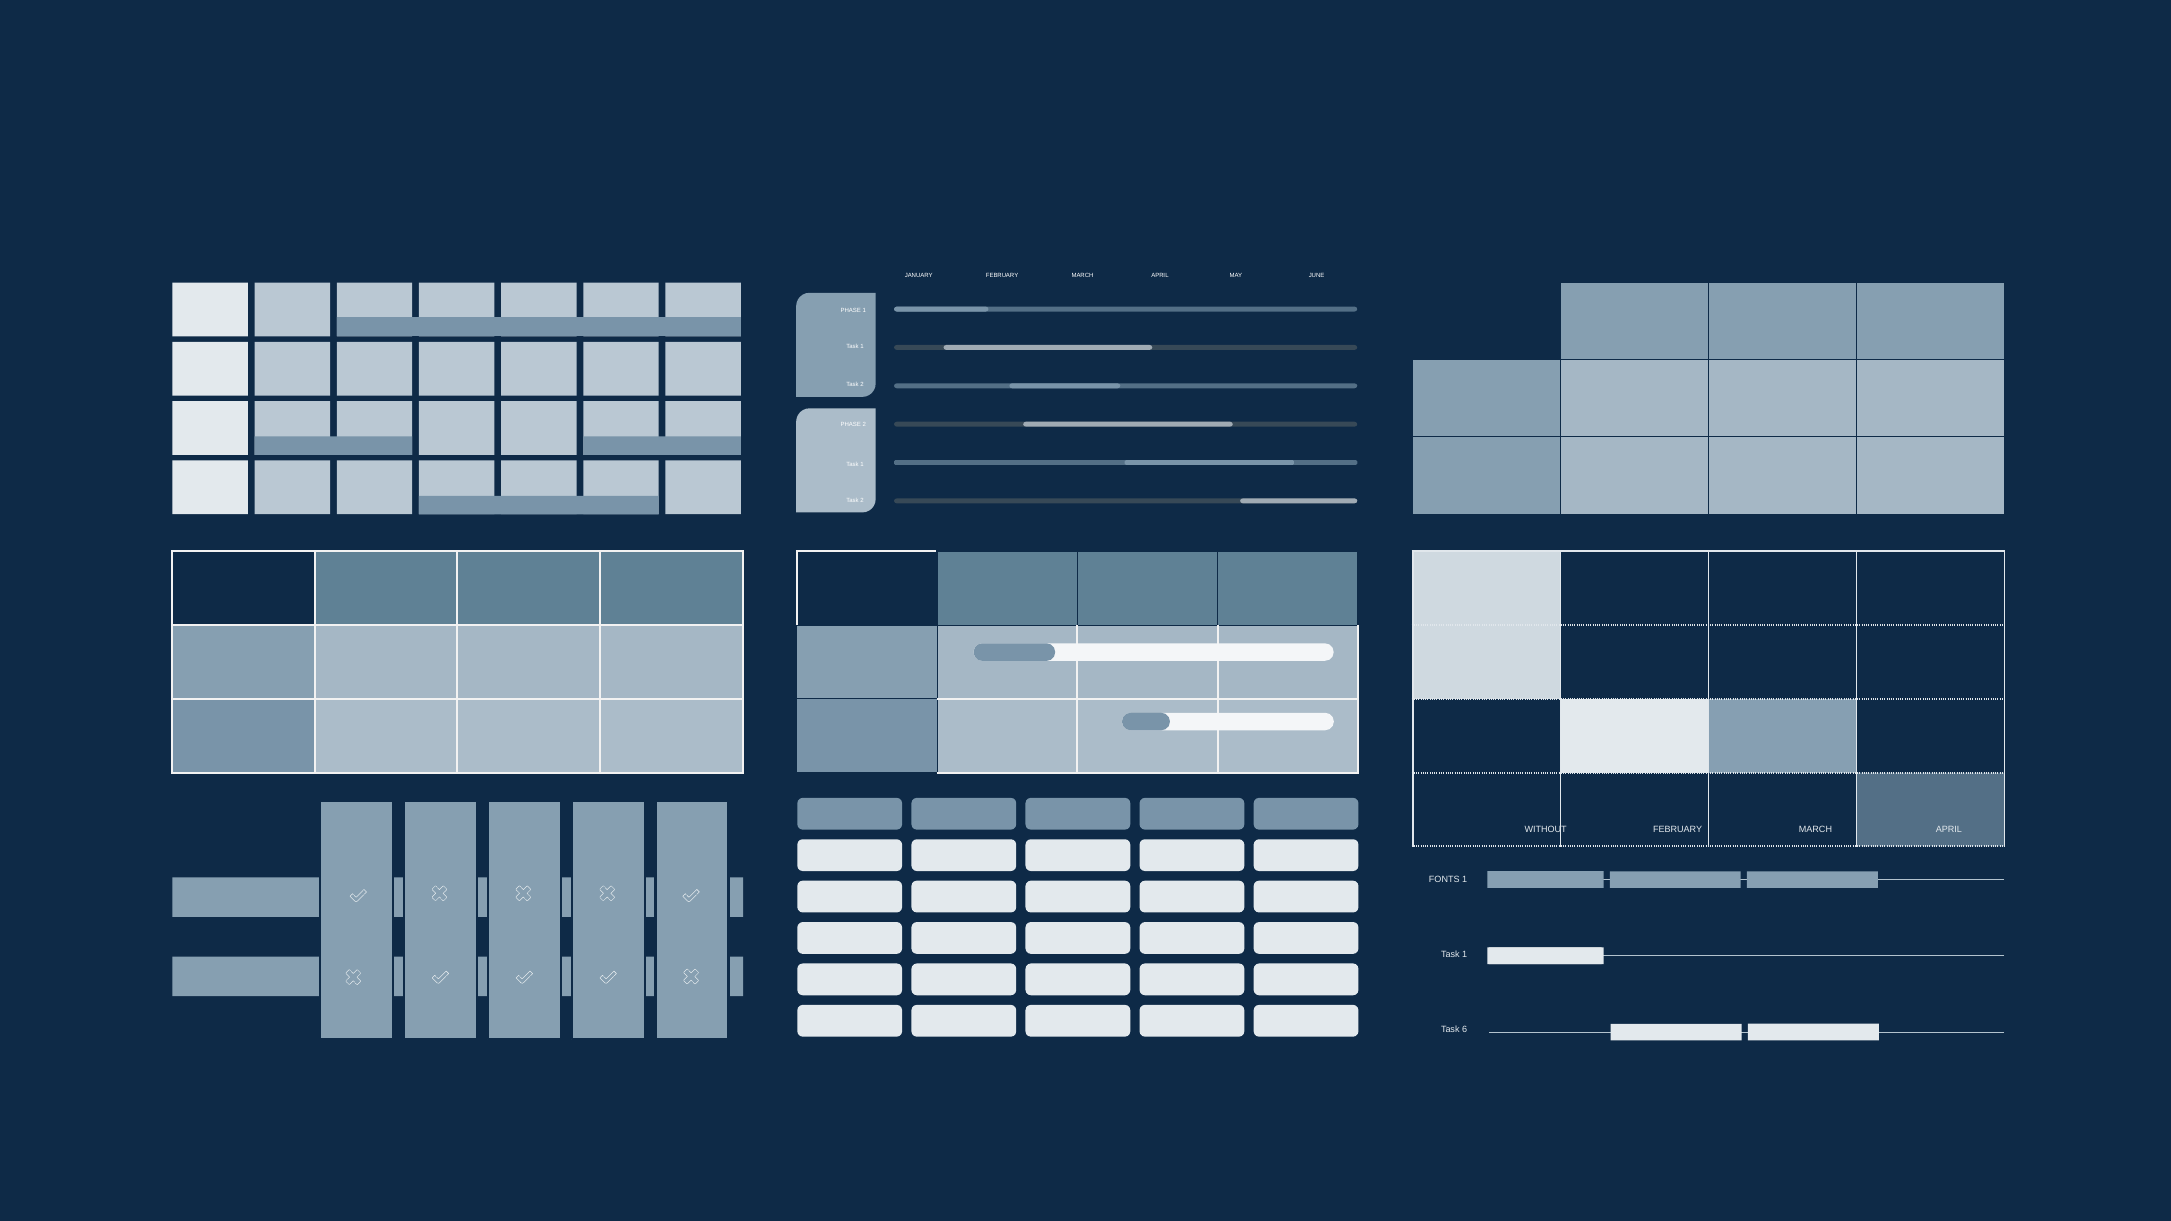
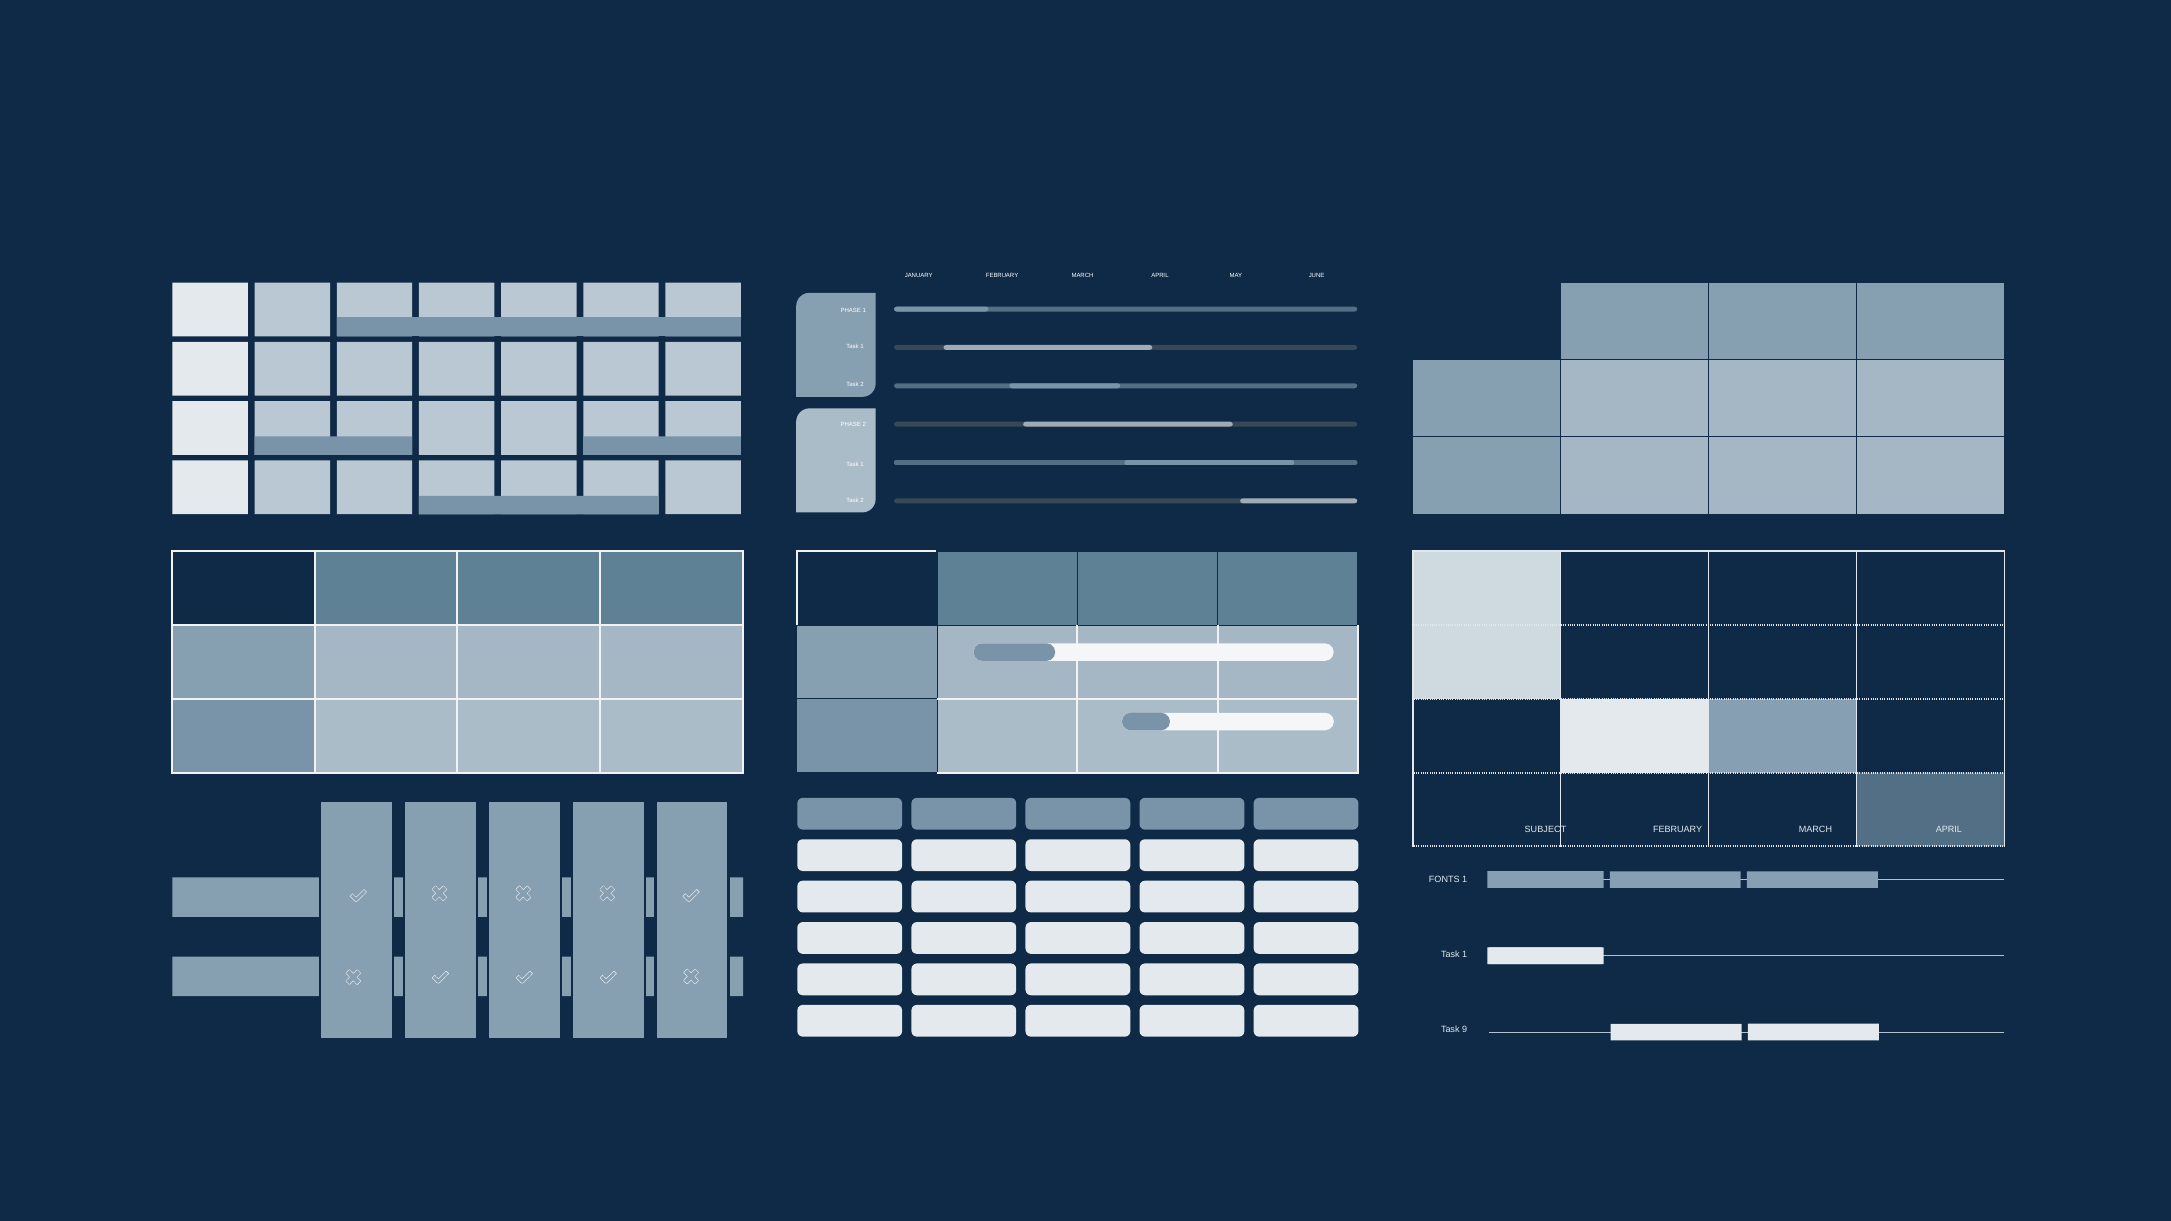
WITHOUT: WITHOUT -> SUBJECT (1546, 830)
6: 6 -> 9 (1465, 1030)
